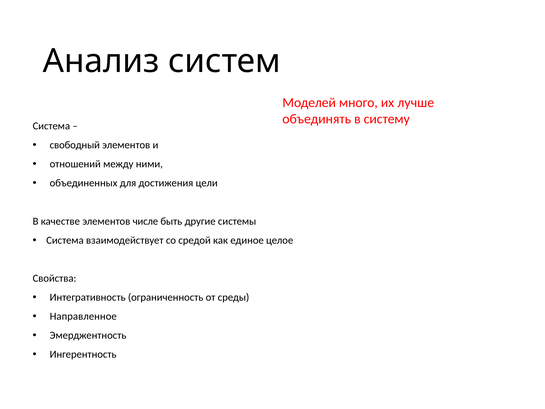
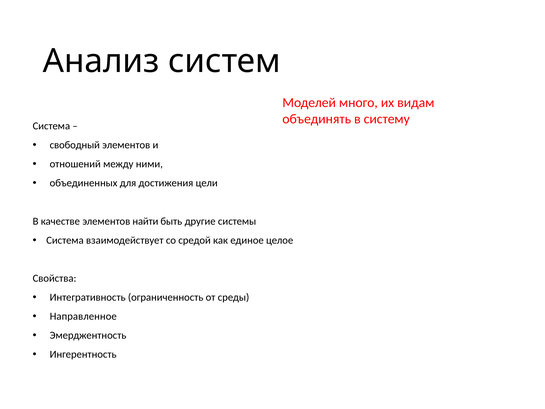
лучше: лучше -> видам (416, 103)
числе: числе -> найти (145, 221)
